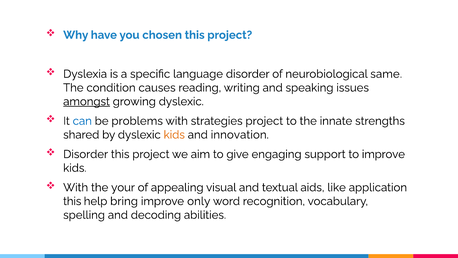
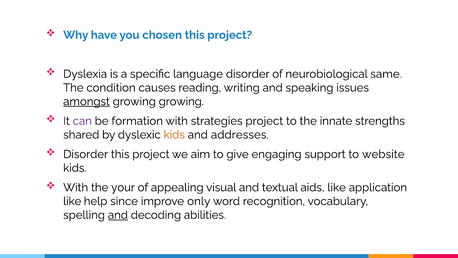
growing dyslexic: dyslexic -> growing (181, 101)
can colour: blue -> purple (82, 121)
problems: problems -> formation (137, 121)
innovation: innovation -> addresses (240, 135)
to improve: improve -> website (383, 154)
this: this -> like (72, 201)
bring: bring -> since (124, 201)
and underline: none -> present (118, 215)
